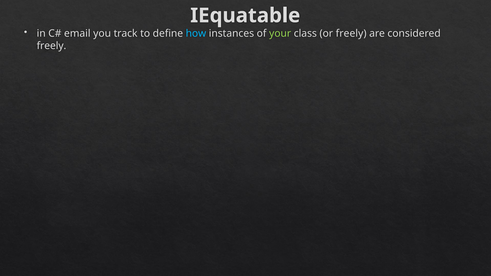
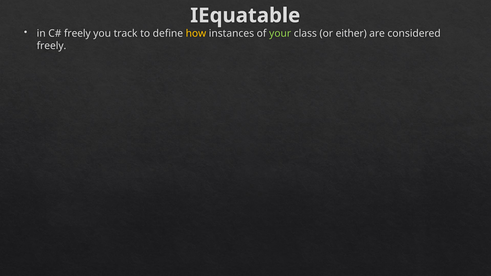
email: email -> freely (77, 33)
how colour: light blue -> yellow (196, 33)
or freely: freely -> either (351, 33)
